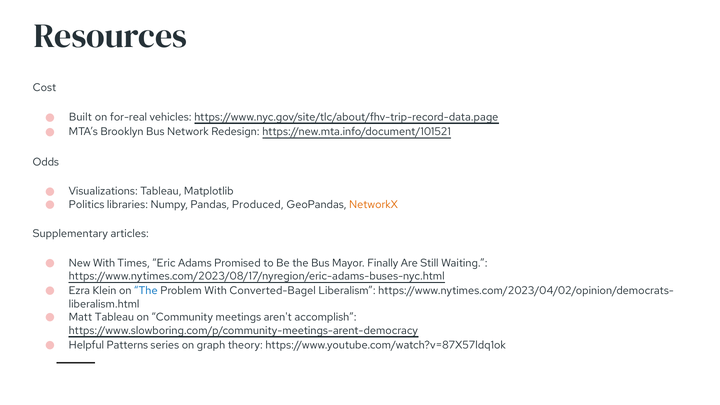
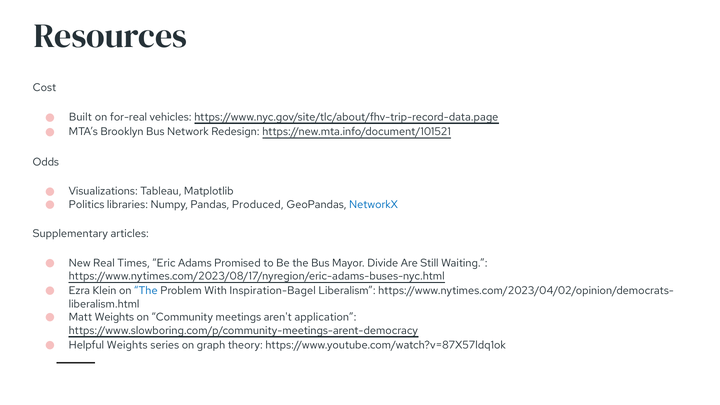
NetworkX colour: orange -> blue (374, 205)
New With: With -> Real (104, 263)
Finally: Finally -> Divide (383, 263)
Converted-Bagel: Converted-Bagel -> Inspiration-Bagel (273, 291)
Matt Tableau: Tableau -> Weights (114, 317)
accomplish: accomplish -> application (325, 317)
Helpful Patterns: Patterns -> Weights (127, 345)
